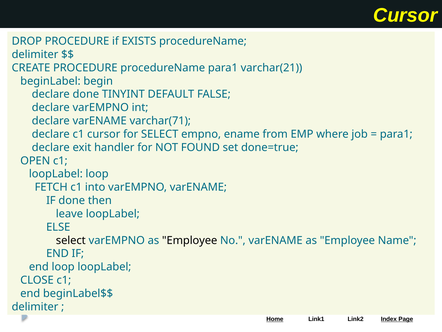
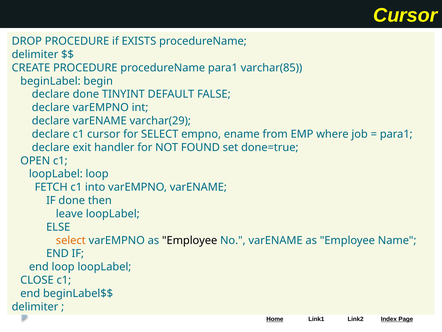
varchar(21: varchar(21 -> varchar(85 (271, 68)
varchar(71: varchar(71 -> varchar(29 (160, 121)
select colour: black -> orange (71, 240)
